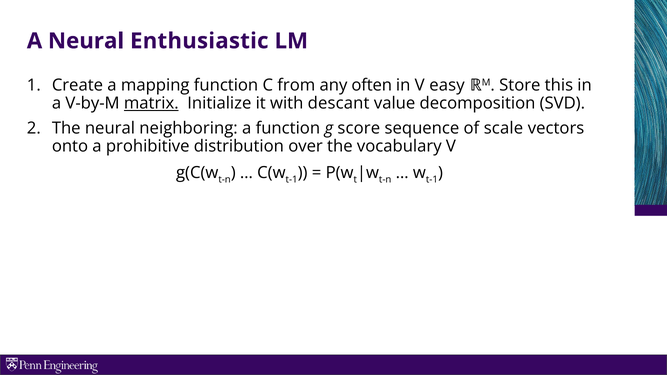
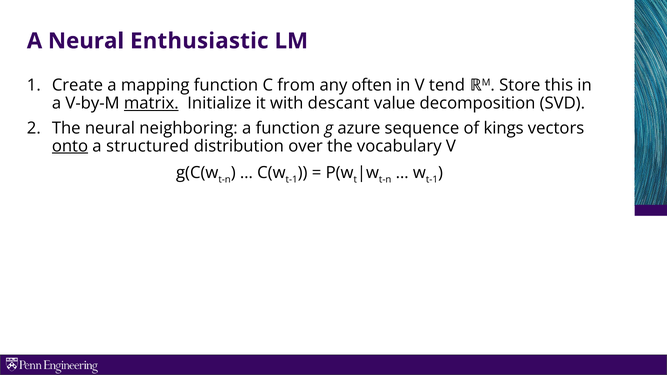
easy: easy -> tend (447, 85)
score: score -> azure (359, 128)
scale: scale -> kings (504, 128)
onto underline: none -> present (70, 146)
prohibitive: prohibitive -> structured (148, 146)
